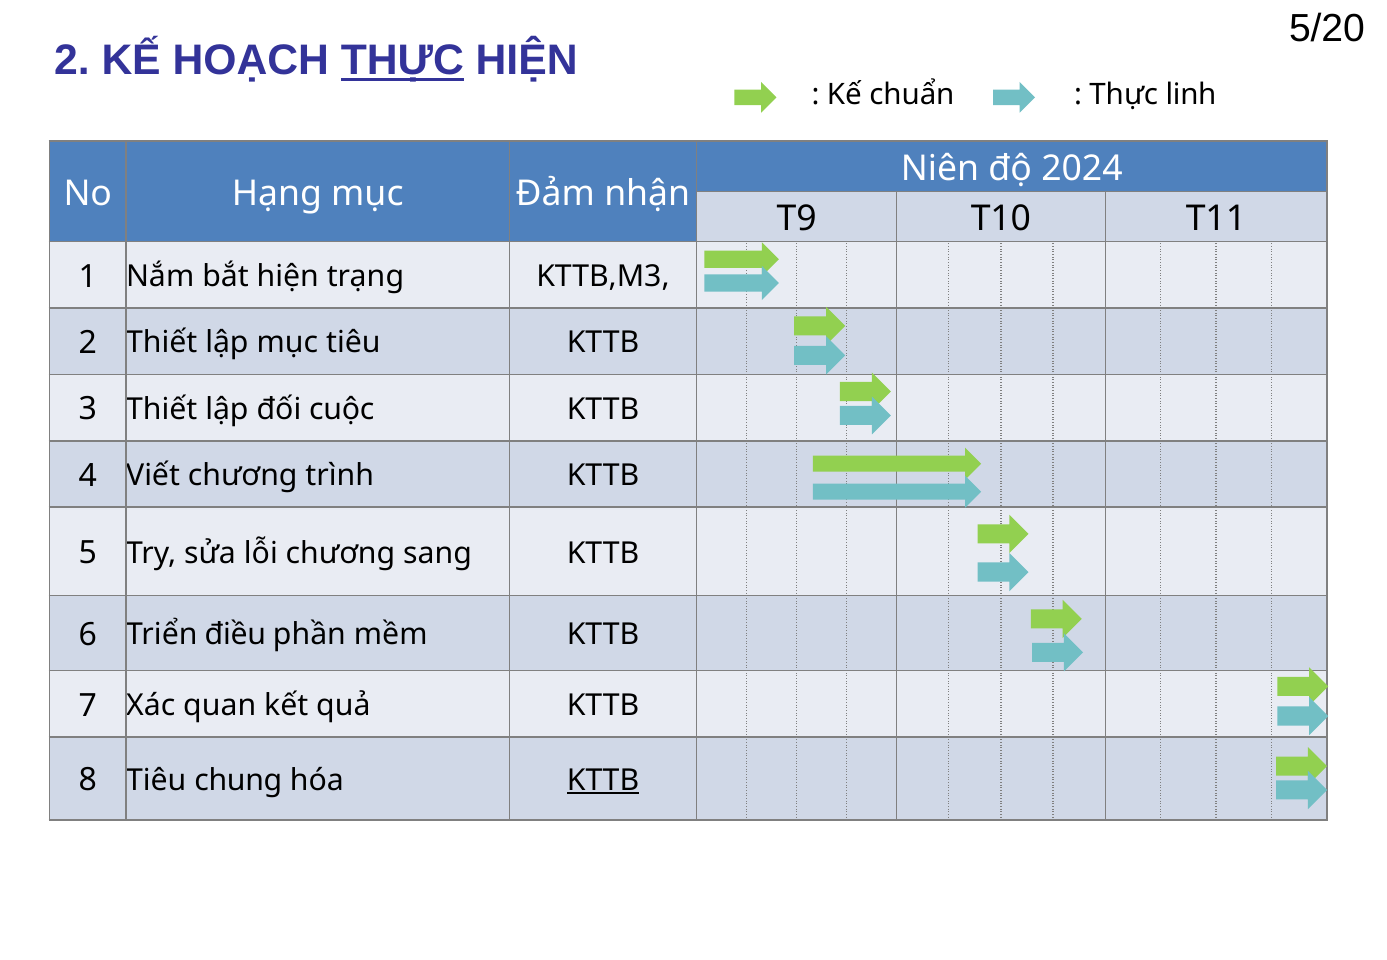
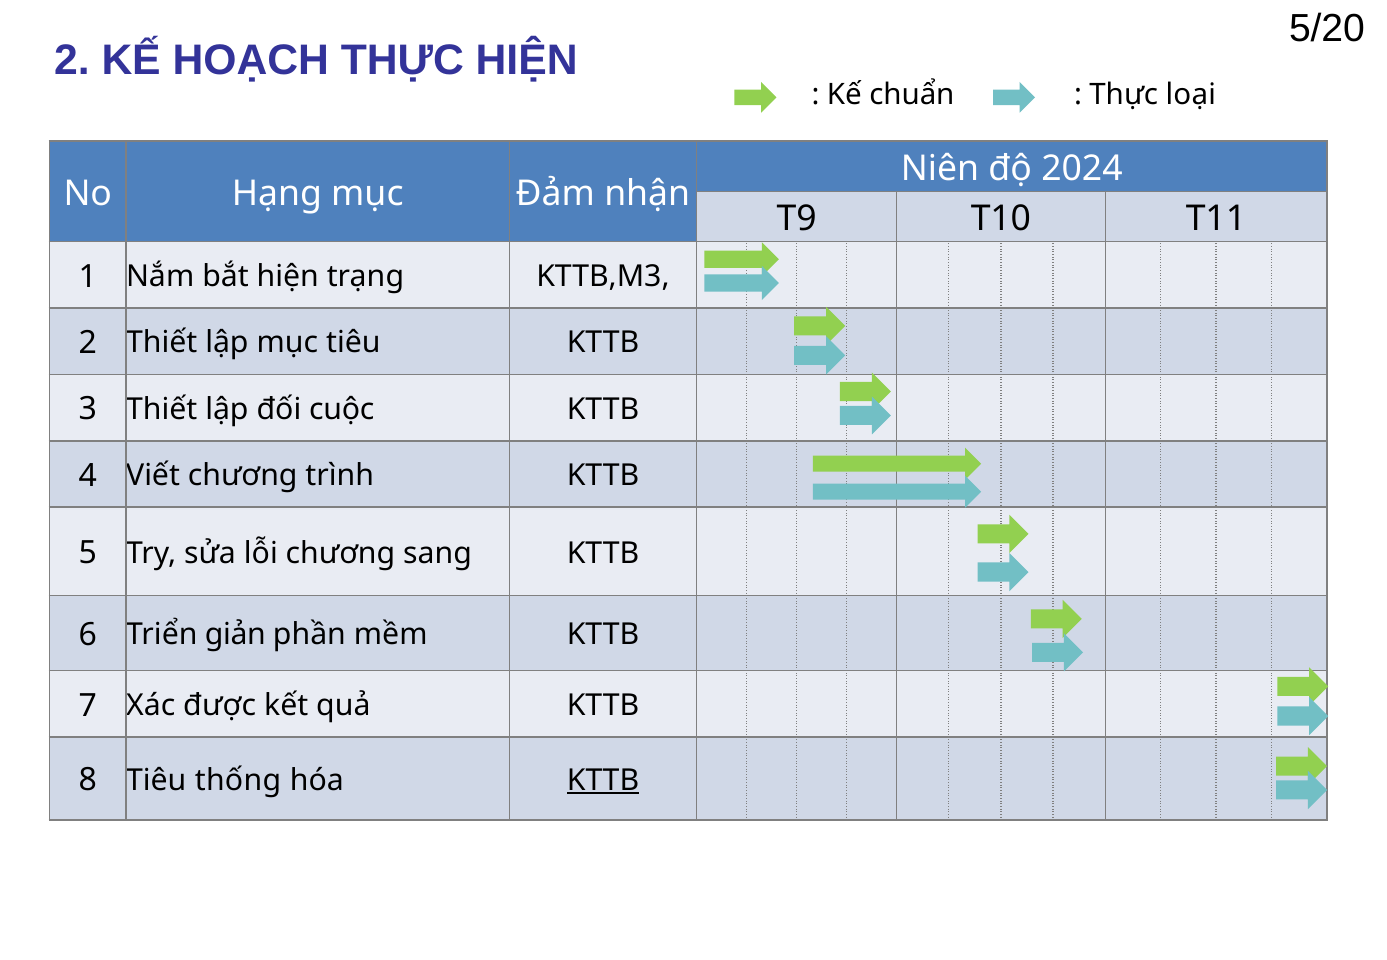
THỰC underline: present -> none (402, 61)
linh: linh -> loại (1191, 95)
điều: điều -> giản (235, 635)
quan: quan -> được (220, 706)
chung: chung -> thống (238, 780)
